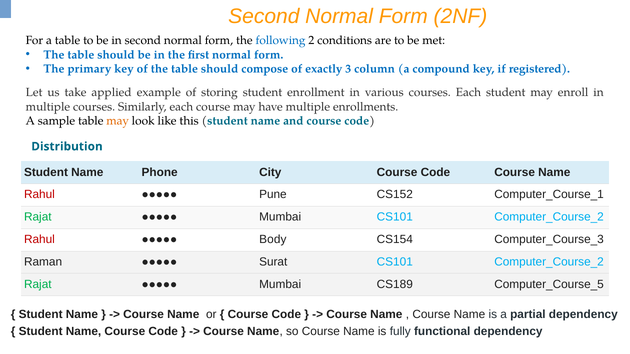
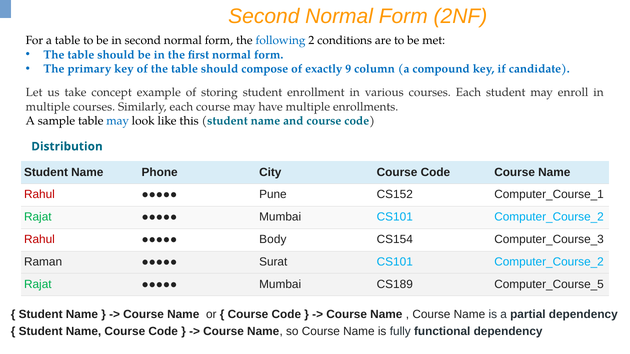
3: 3 -> 9 (348, 69)
registered: registered -> candidate (539, 69)
applied: applied -> concept (112, 93)
may colour: orange -> blue (118, 121)
